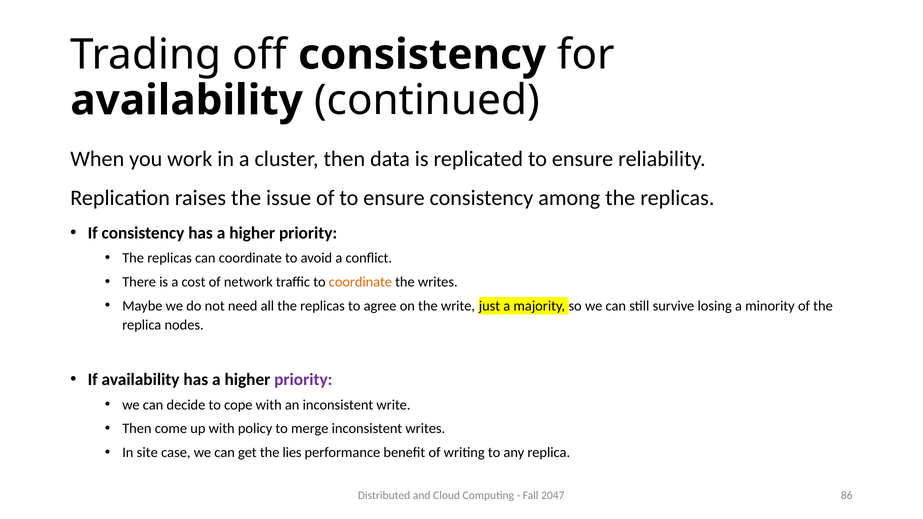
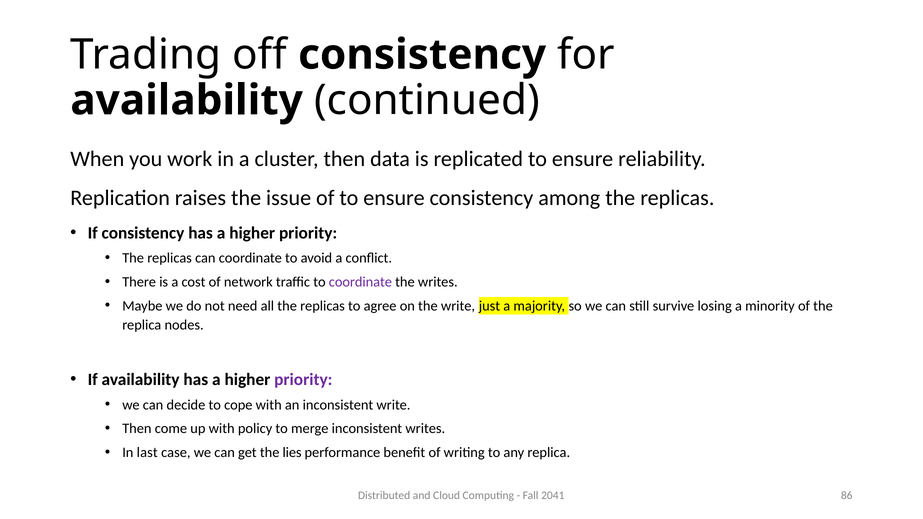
coordinate colour: orange -> purple (360, 282)
site: site -> last (147, 453)
2047: 2047 -> 2041 (553, 496)
